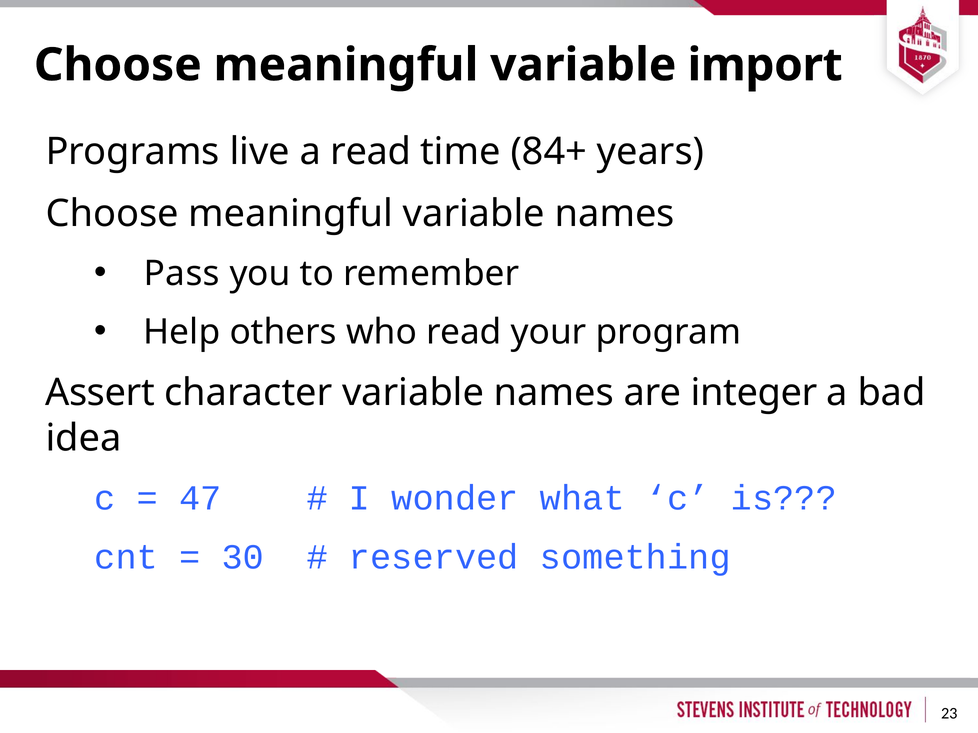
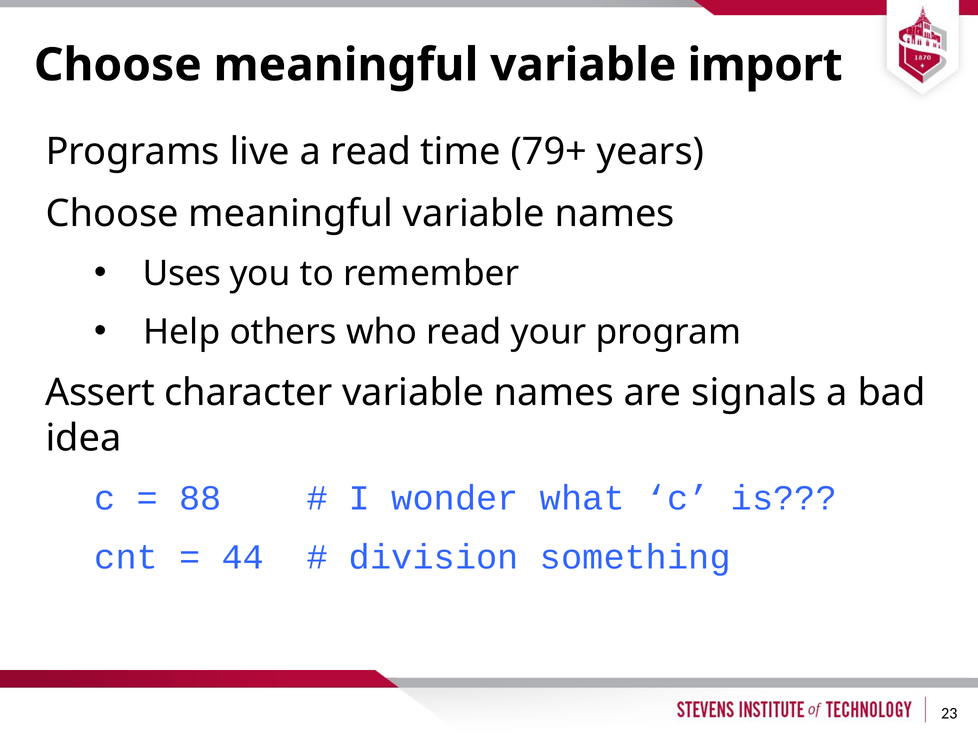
84+: 84+ -> 79+ (549, 152)
Pass: Pass -> Uses (182, 274)
integer: integer -> signals (754, 393)
47: 47 -> 88 (200, 499)
30: 30 -> 44 (243, 557)
reserved: reserved -> division (434, 557)
